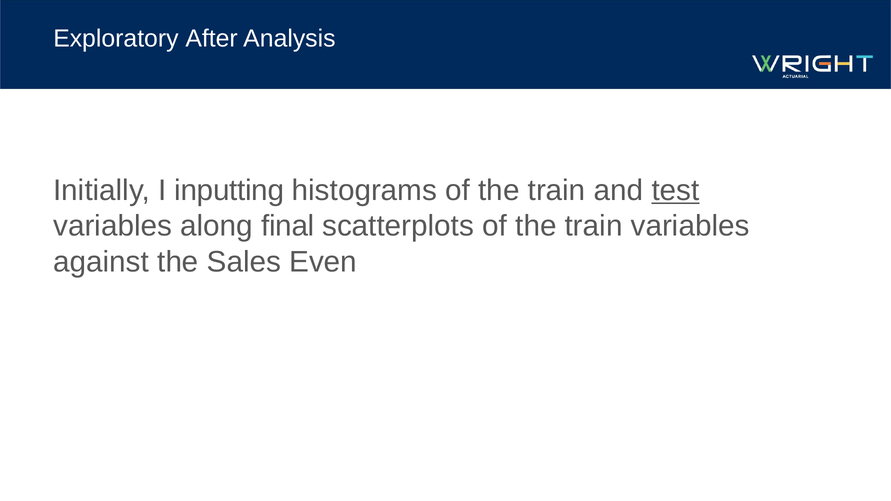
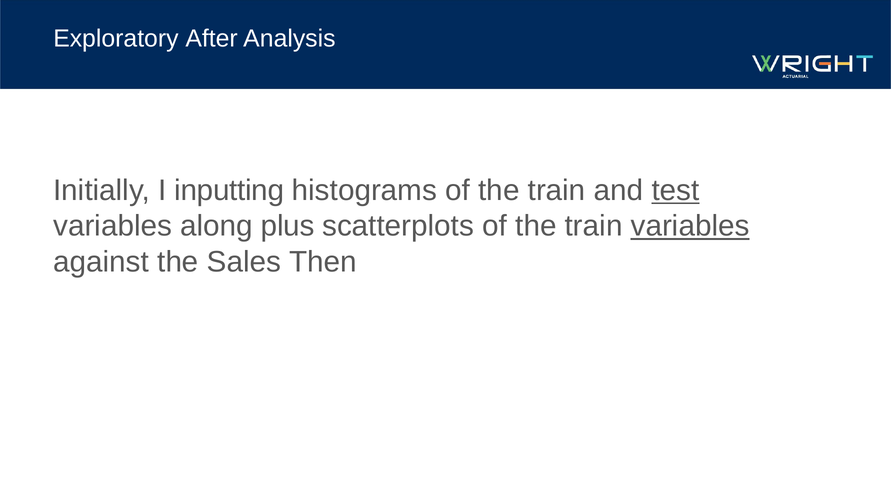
final: final -> plus (288, 226)
variables underline: none -> present (690, 226)
Even: Even -> Then (323, 262)
